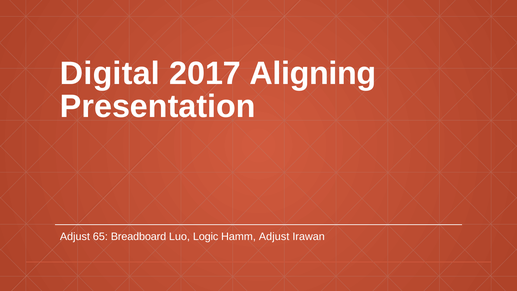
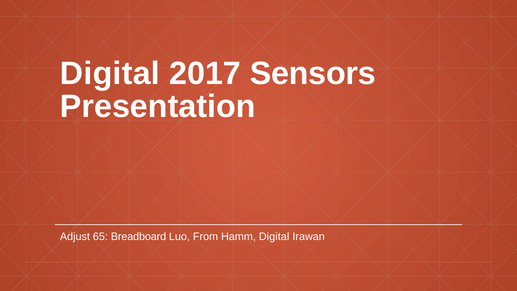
Aligning: Aligning -> Sensors (313, 73)
Logic: Logic -> From (206, 236)
Hamm Adjust: Adjust -> Digital (274, 236)
